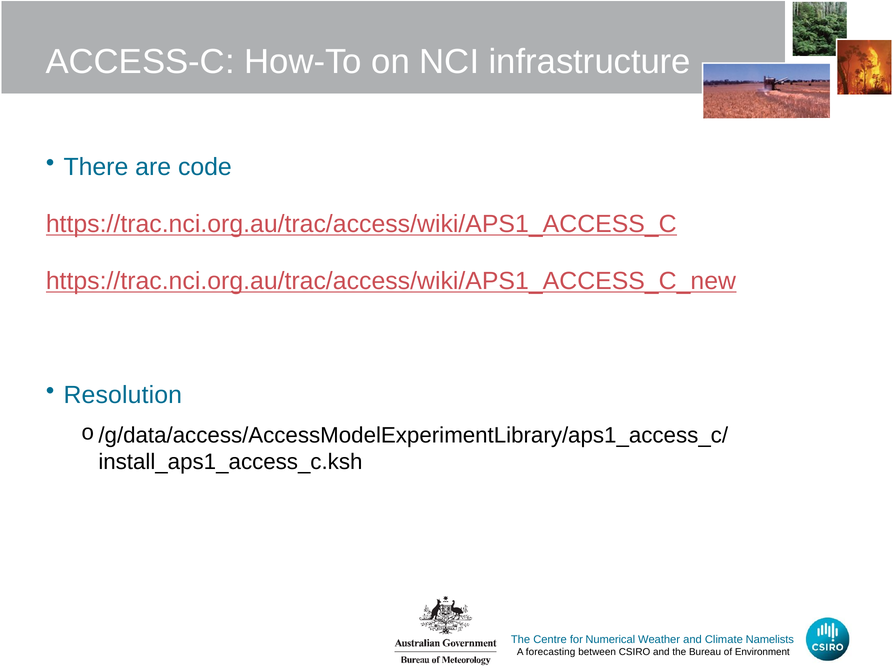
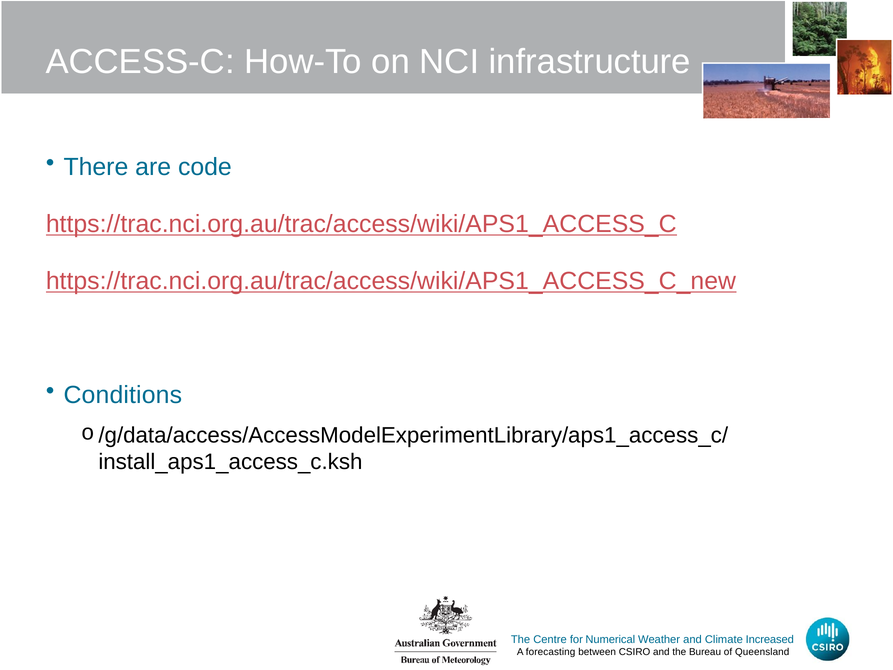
Resolution: Resolution -> Conditions (123, 395)
Namelists: Namelists -> Increased (770, 639)
Environment: Environment -> Queensland (762, 652)
